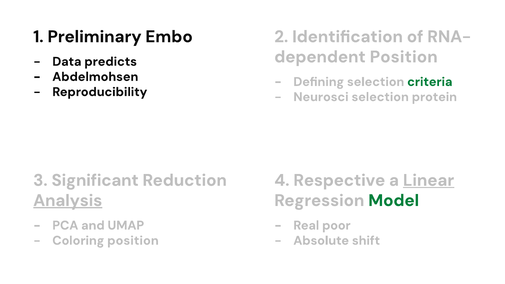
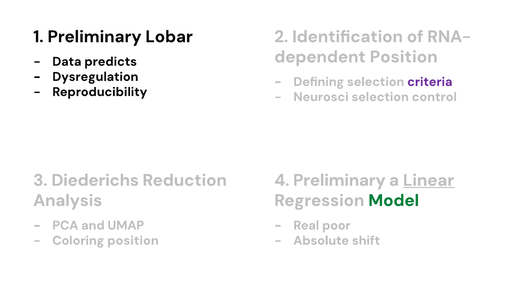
Embo: Embo -> Lobar (169, 37)
Abdelmohsen: Abdelmohsen -> Dysregulation (95, 77)
criteria colour: green -> purple (430, 82)
protein: protein -> control (434, 97)
Significant: Significant -> Diederichs (95, 180)
4 Respective: Respective -> Preliminary (339, 180)
Analysis underline: present -> none (68, 200)
